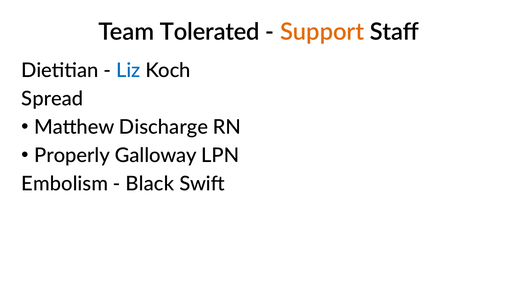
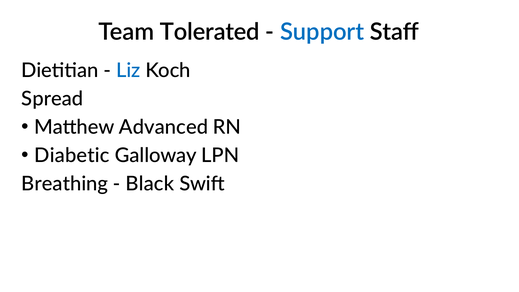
Support colour: orange -> blue (322, 32)
Discharge: Discharge -> Advanced (164, 127)
Properly: Properly -> Diabetic (72, 155)
Embolism: Embolism -> Breathing (65, 184)
